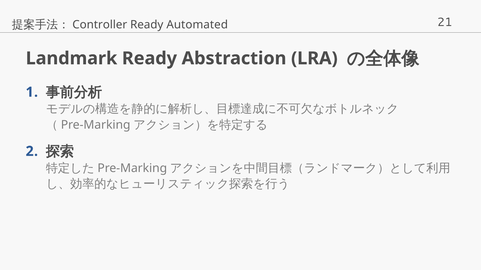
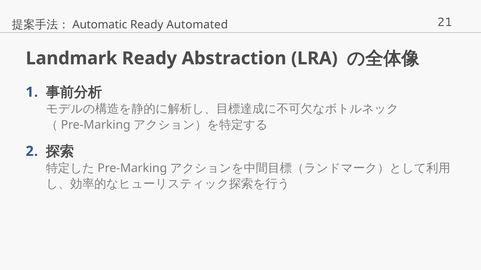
Controller: Controller -> Automatic (100, 25)
